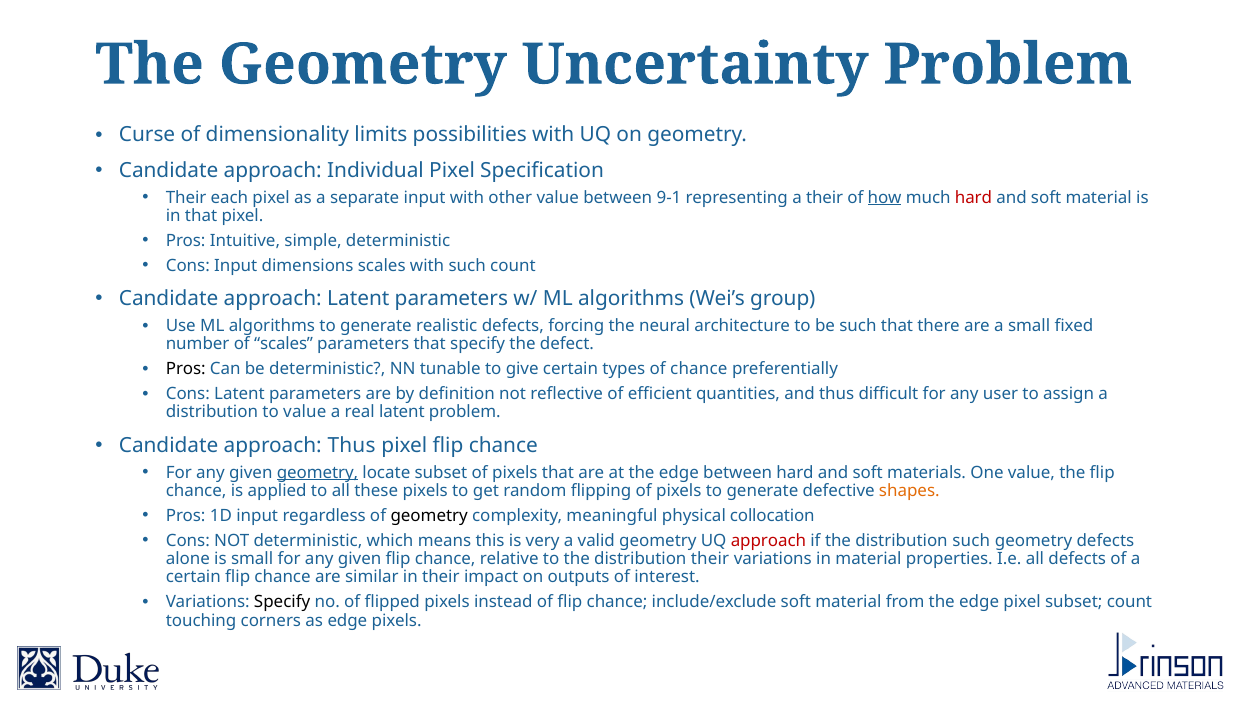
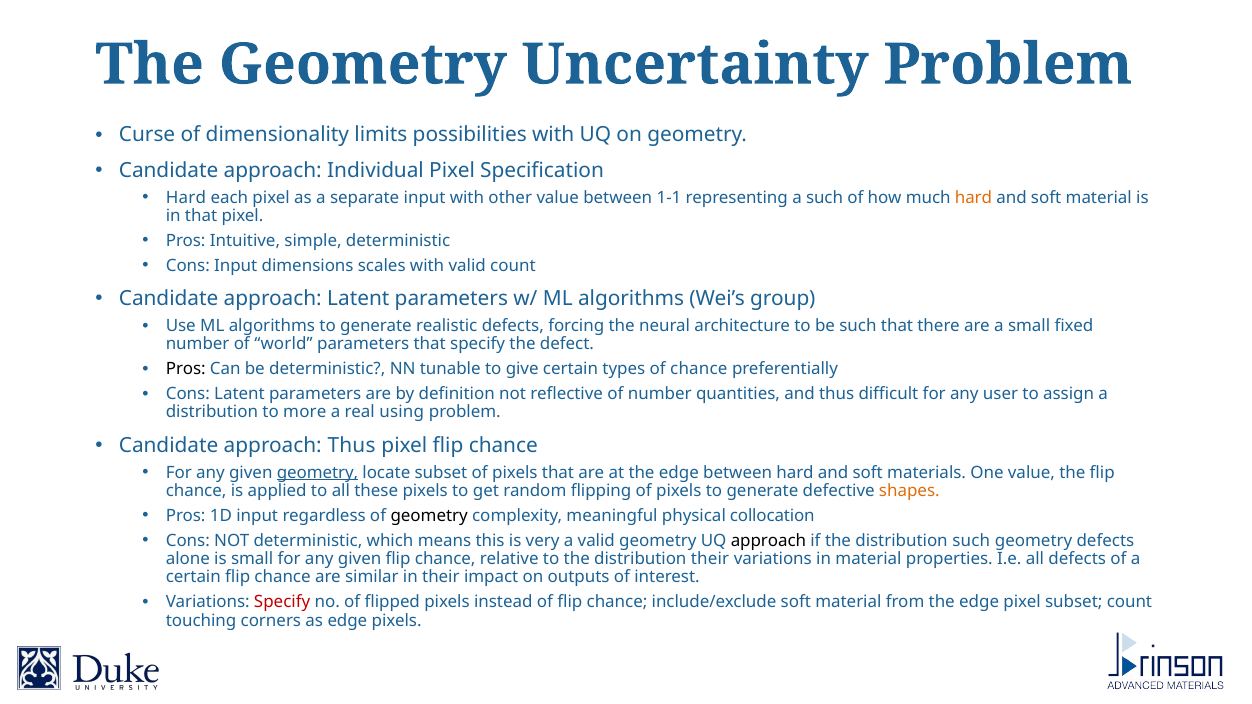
Their: Their -> Hard (186, 198)
9-1: 9-1 -> 1-1 (669, 198)
a their: their -> such (825, 198)
how underline: present -> none (885, 198)
hard colour: red -> orange (974, 198)
with such: such -> valid (467, 266)
of scales: scales -> world (283, 344)
of efficient: efficient -> number (660, 394)
to value: value -> more (305, 412)
real latent: latent -> using (402, 412)
approach colour: red -> black (768, 541)
Specify colour: black -> red (282, 602)
